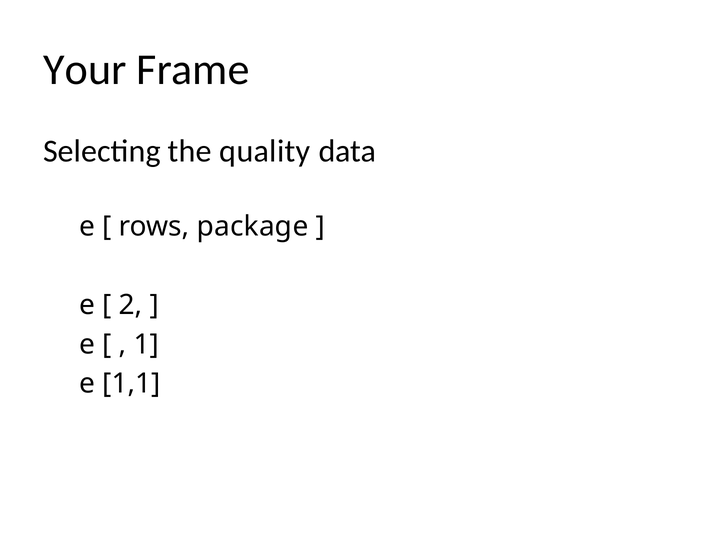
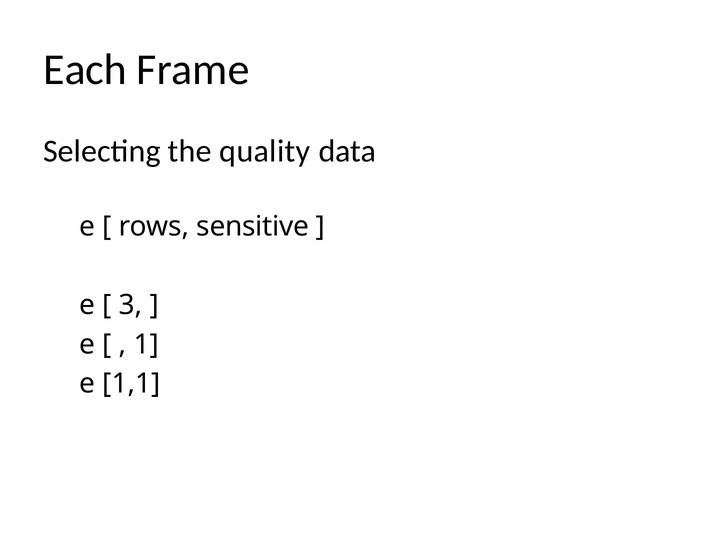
Your: Your -> Each (85, 70)
package: package -> sensitive (253, 227)
2: 2 -> 3 (131, 305)
